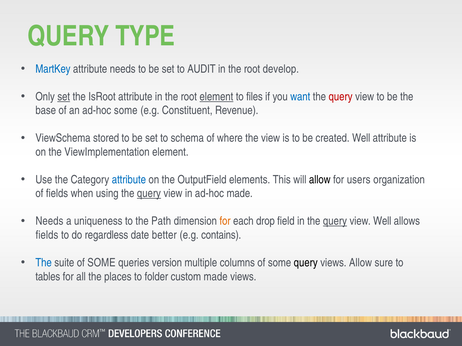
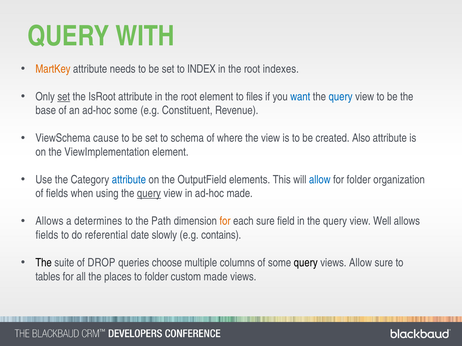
TYPE: TYPE -> WITH (145, 36)
MartKey colour: blue -> orange (53, 69)
AUDIT: AUDIT -> INDEX (201, 69)
develop: develop -> indexes (281, 69)
element underline: present -> none (216, 97)
query colour: red -> blue (341, 97)
stored: stored -> cause (106, 138)
created Well: Well -> Also (361, 138)
allow colour: black -> blue (320, 180)
for users: users -> folder (359, 180)
Needs: Needs -> Allows (49, 222)
uniqueness: uniqueness -> determines (98, 222)
each drop: drop -> sure (265, 222)
query underline: present -> none (335, 222)
regardless: regardless -> referential (106, 235)
better: better -> slowly (164, 235)
The colour: blue -> black (44, 263)
suite of SOME: SOME -> DROP (101, 263)
version: version -> choose (167, 263)
